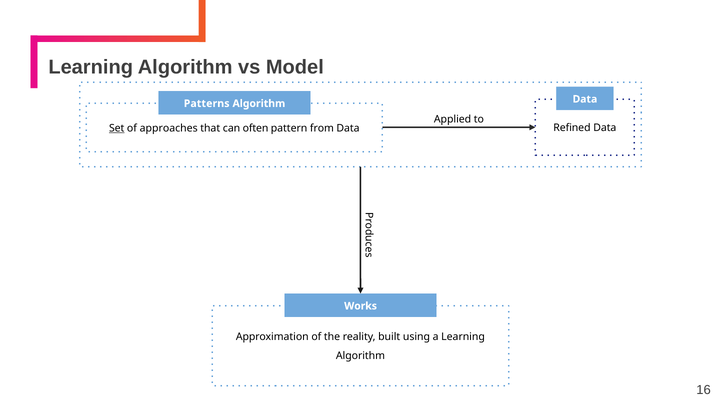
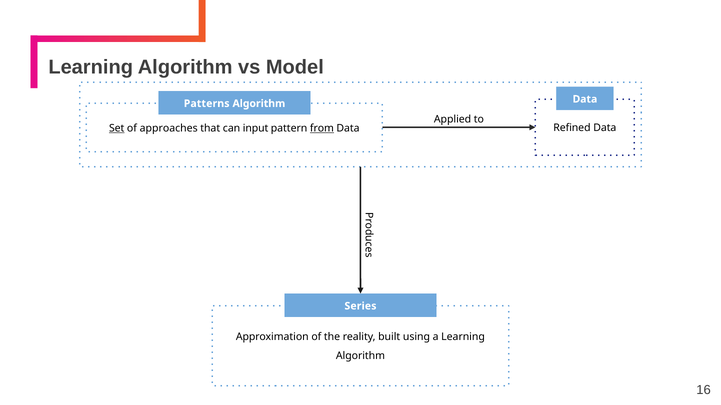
often: often -> input (256, 128)
from underline: none -> present (322, 128)
Works: Works -> Series (360, 306)
